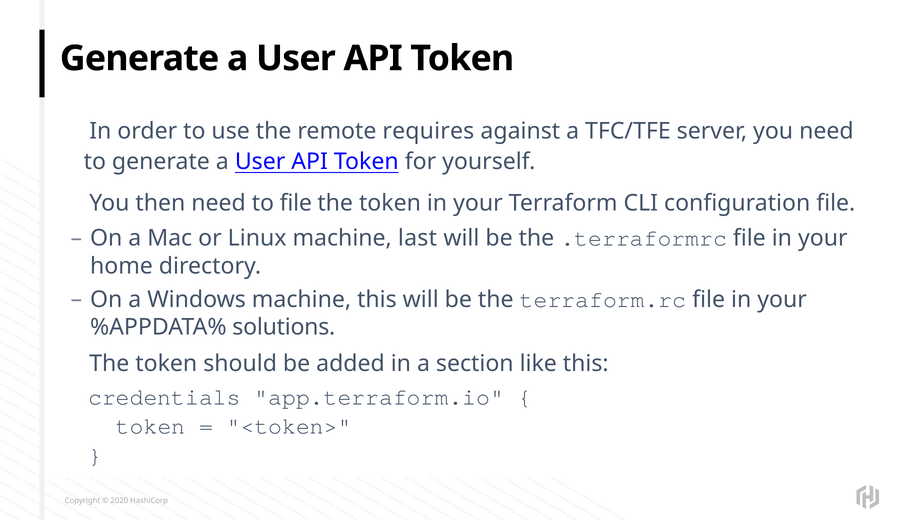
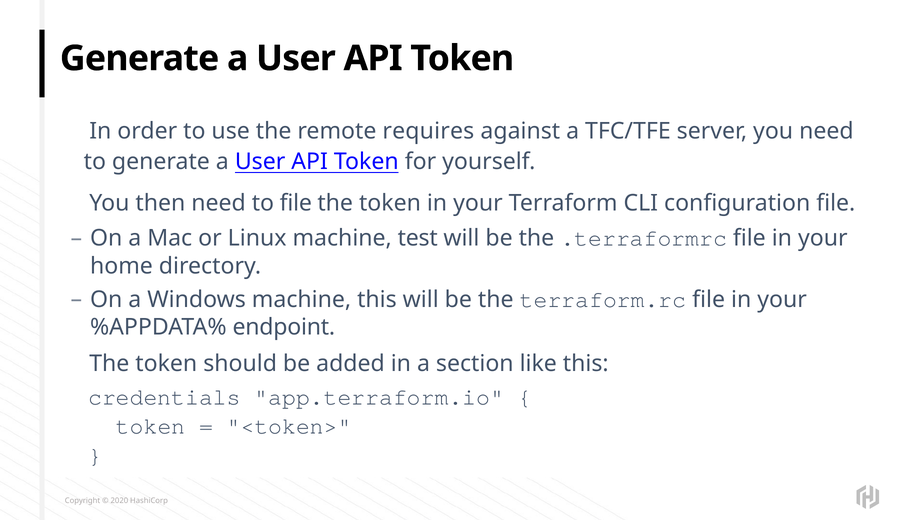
last: last -> test (418, 238)
solutions: solutions -> endpoint (284, 327)
